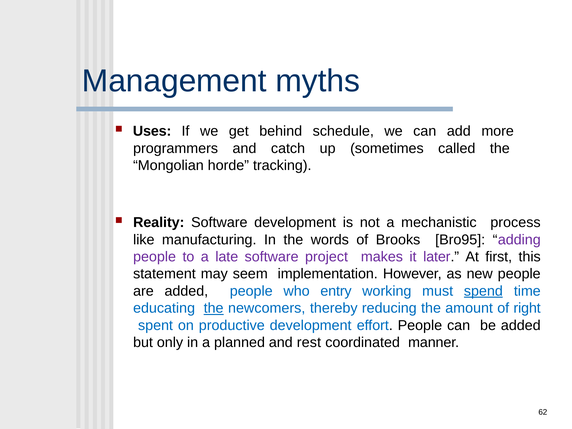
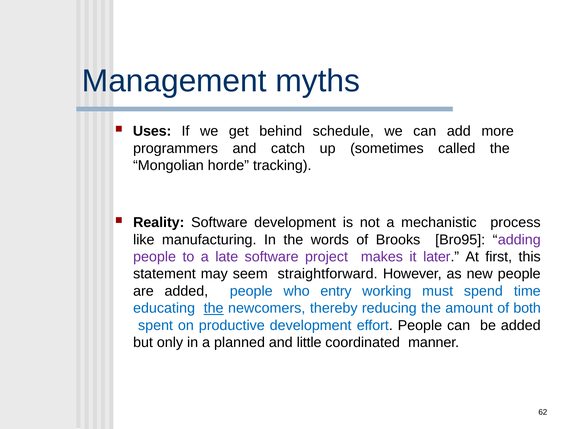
implementation: implementation -> straightforward (328, 274)
spend underline: present -> none (483, 291)
right: right -> both (527, 308)
rest: rest -> little (309, 343)
